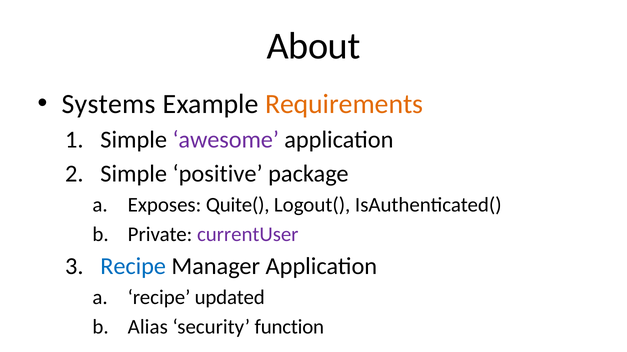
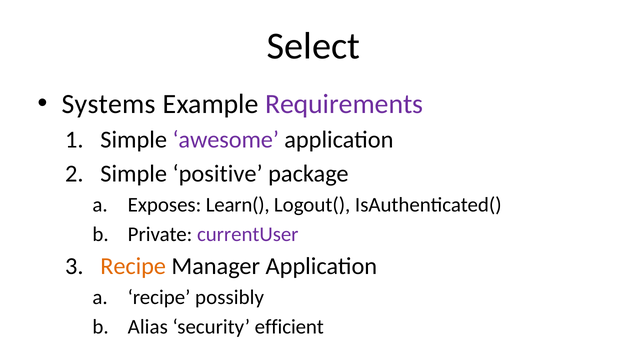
About: About -> Select (313, 46)
Requirements colour: orange -> purple (344, 104)
Quite(: Quite( -> Learn( (238, 205)
Recipe colour: blue -> orange (133, 267)
updated: updated -> possibly (230, 298)
function: function -> efficient (289, 327)
